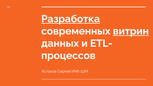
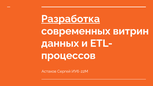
витрин underline: present -> none (131, 31)
